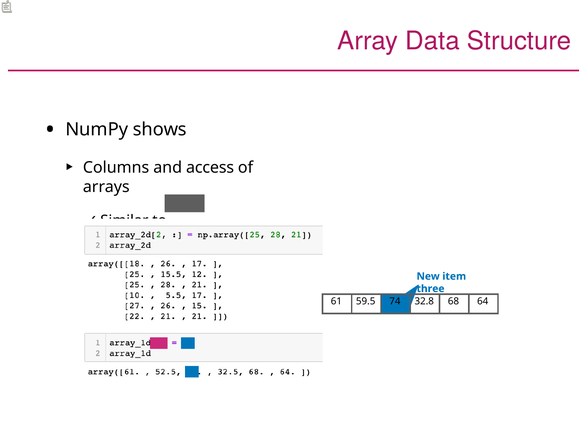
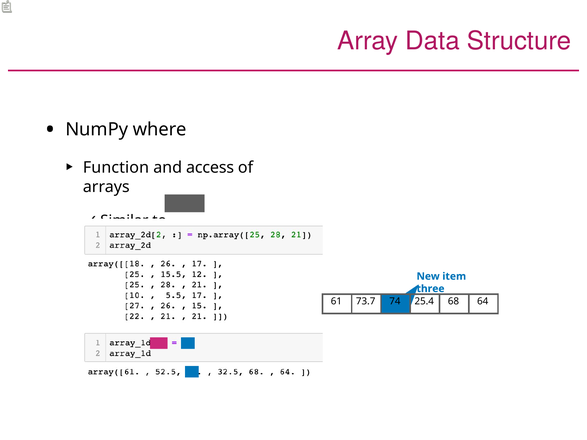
shows: shows -> where (160, 130)
Columns: Columns -> Function (116, 168)
59.5: 59.5 -> 73.7 (366, 302)
32.8: 32.8 -> 25.4 (424, 302)
